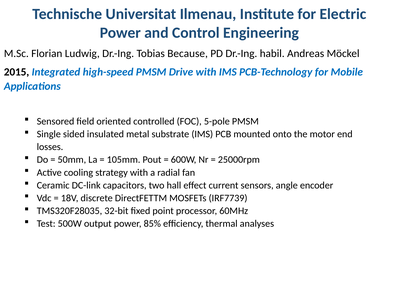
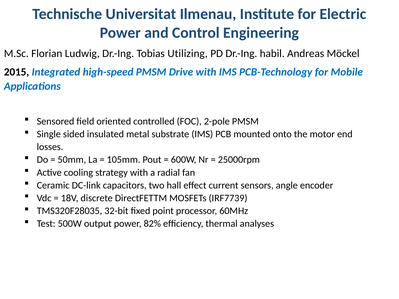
Because: Because -> Utilizing (188, 53)
5-pole: 5-pole -> 2-pole (217, 121)
85%: 85% -> 82% (152, 224)
